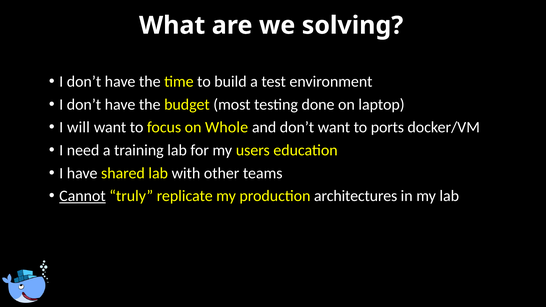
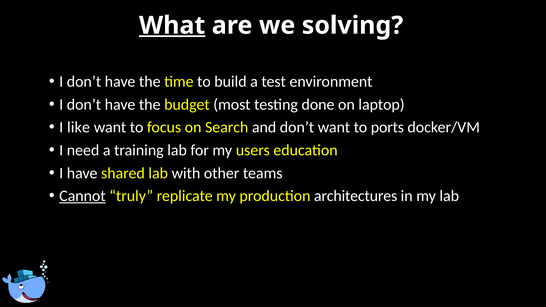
What underline: none -> present (172, 25)
will: will -> like (78, 127)
Whole: Whole -> Search (227, 127)
